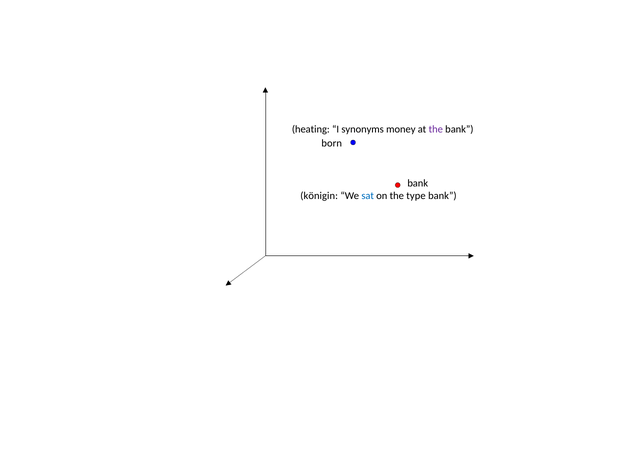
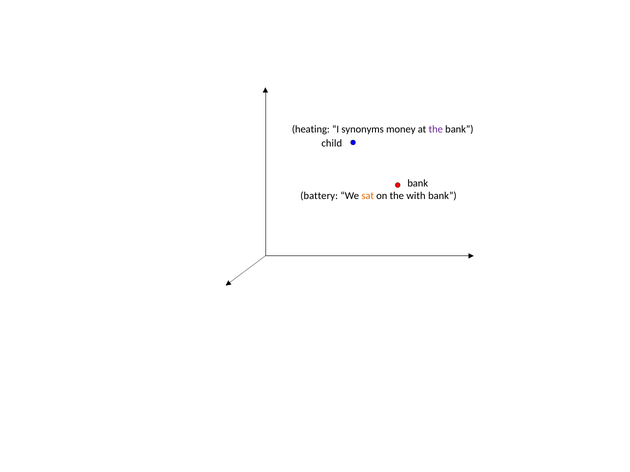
born: born -> child (332, 143)
königin: königin -> battery (319, 196)
sat colour: blue -> orange (368, 196)
type: type -> with (416, 196)
